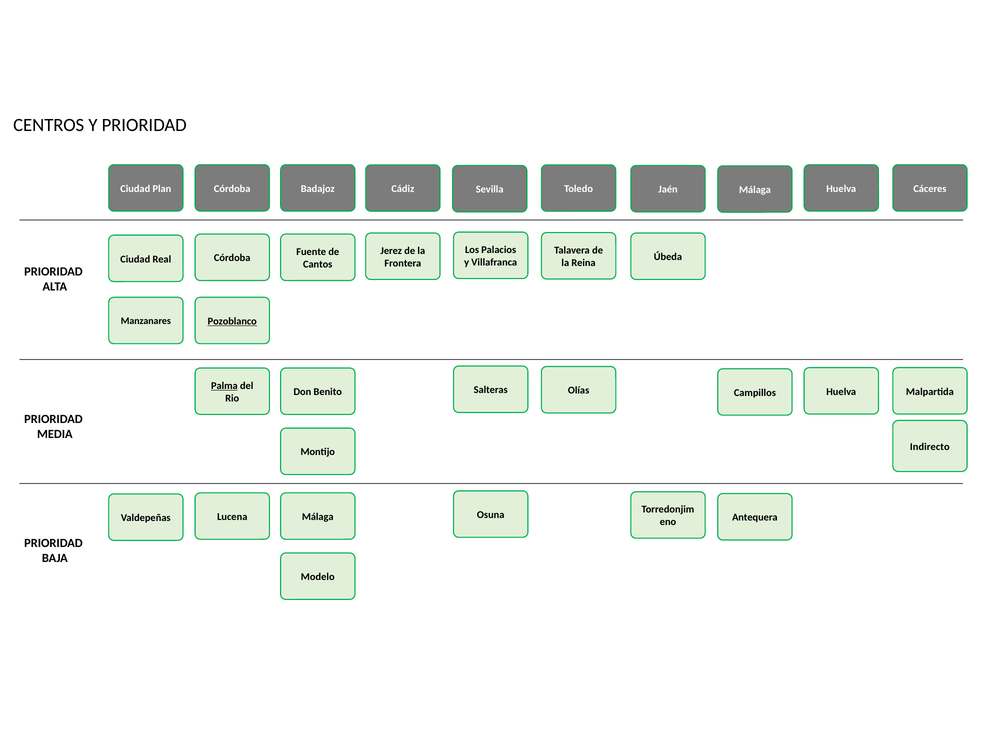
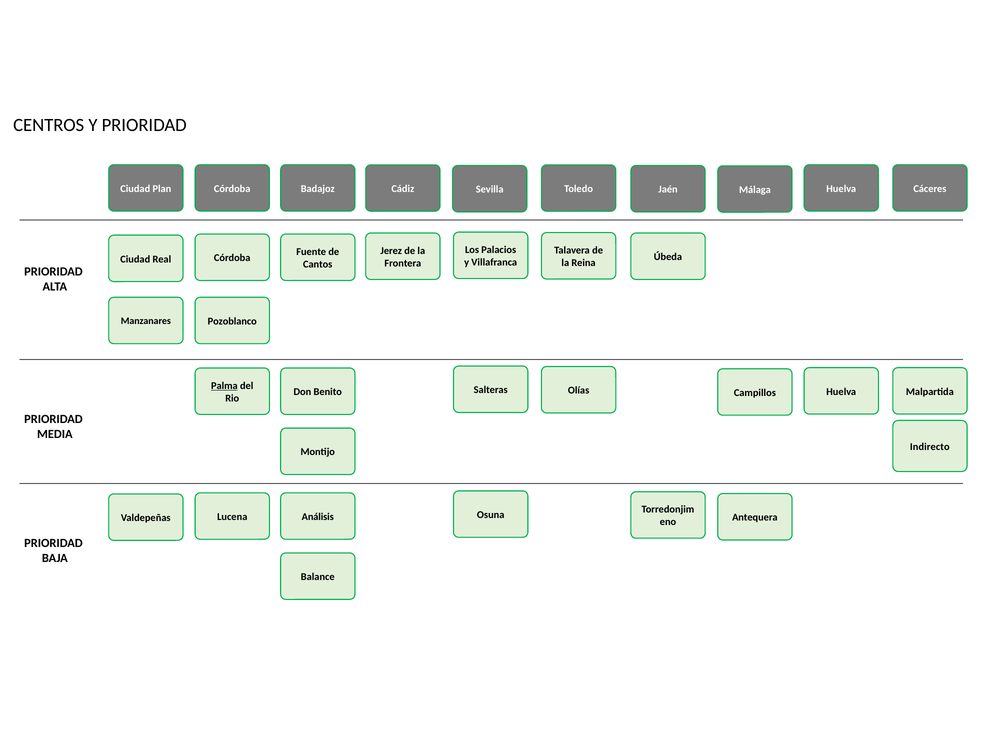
Pozoblanco underline: present -> none (232, 321)
Lucena Málaga: Málaga -> Análisis (318, 517)
Modelo: Modelo -> Balance (318, 577)
